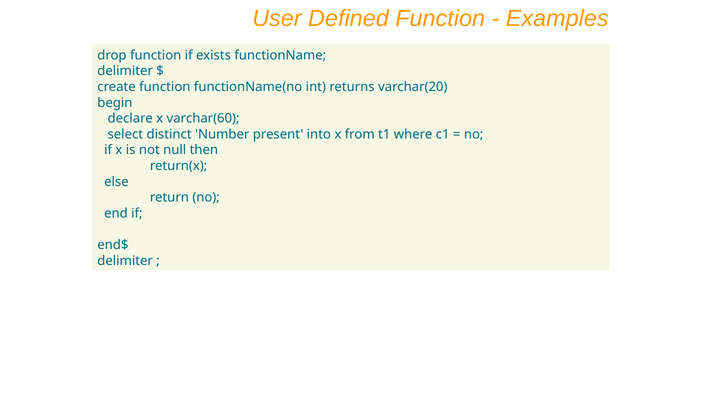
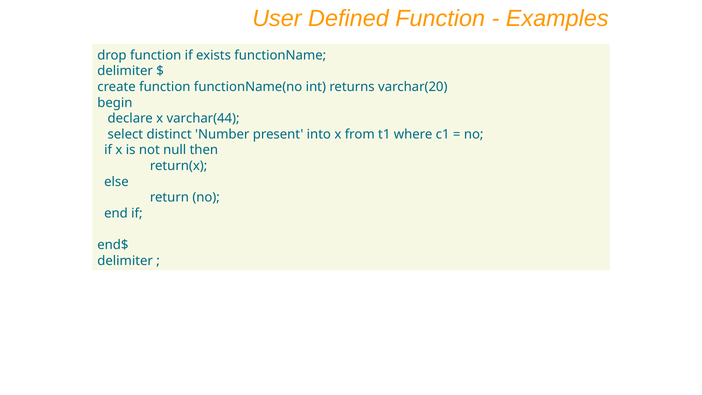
varchar(60: varchar(60 -> varchar(44 (203, 118)
